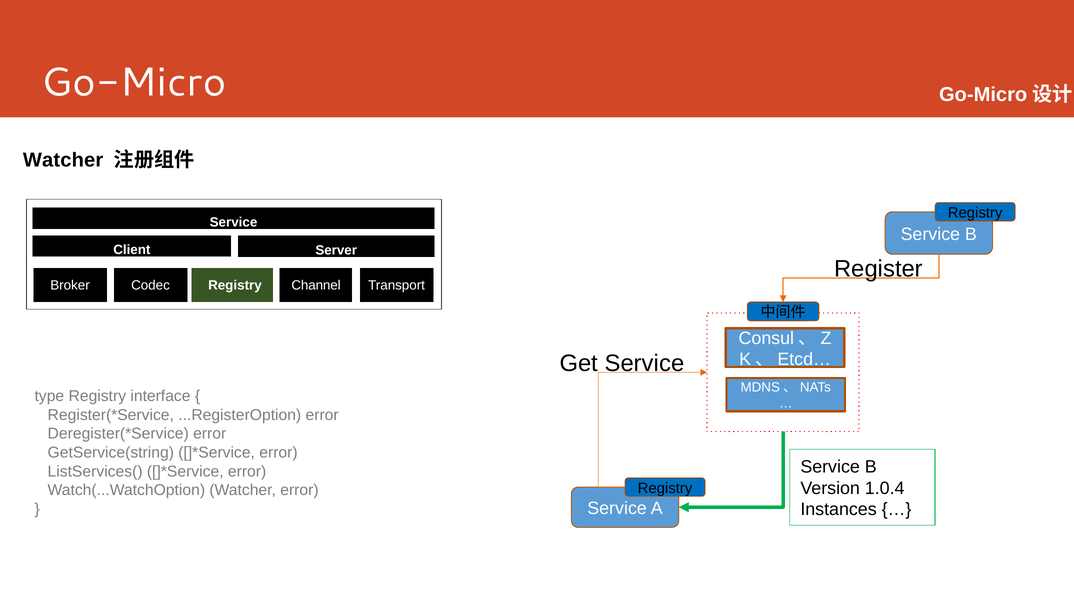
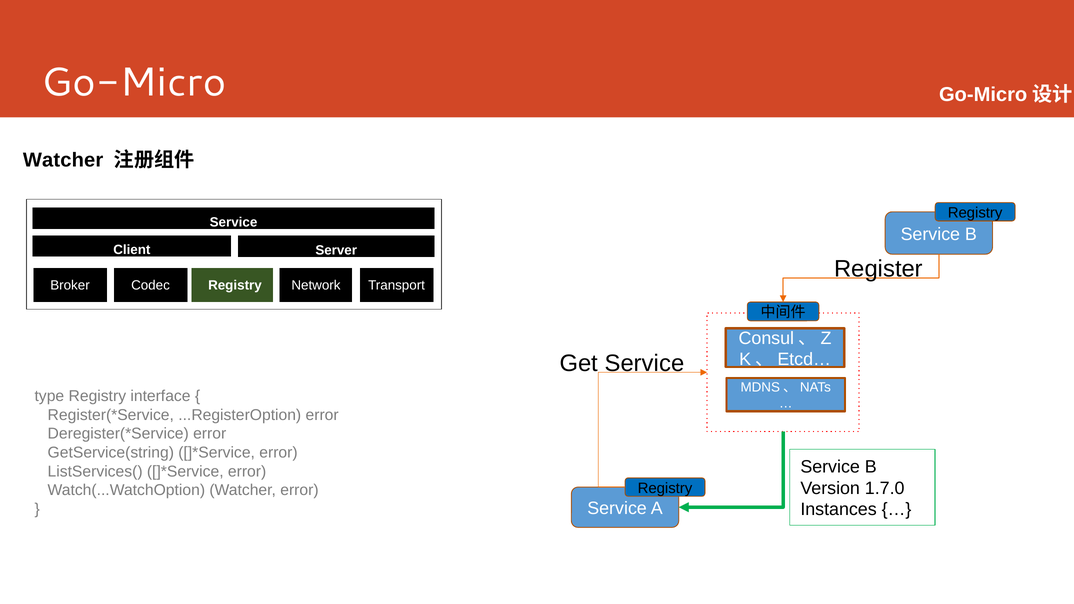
Channel: Channel -> Network (316, 286)
1.0.4: 1.0.4 -> 1.7.0 (885, 488)
